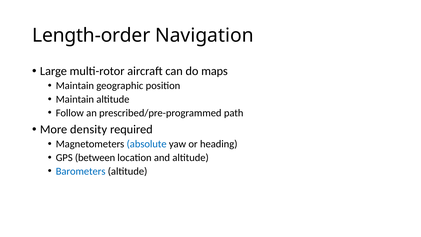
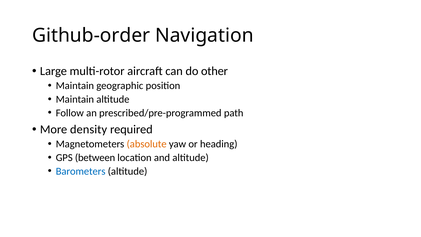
Length-order: Length-order -> Github-order (91, 35)
maps: maps -> other (214, 71)
absolute colour: blue -> orange (147, 144)
